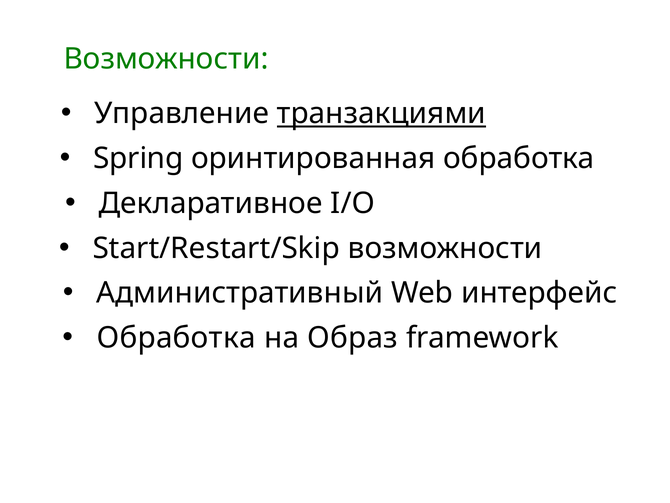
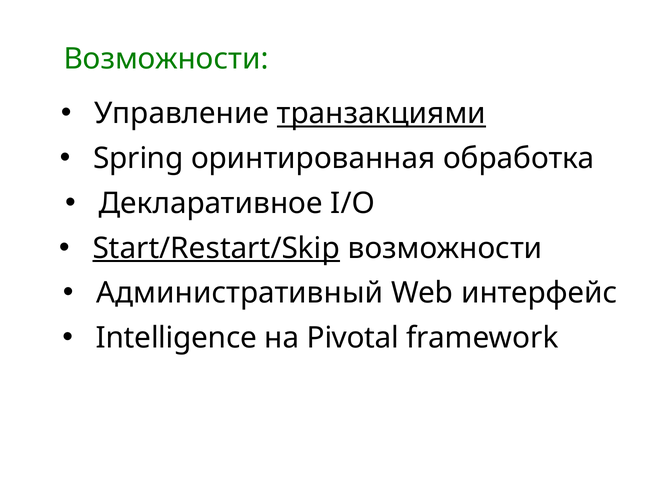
Start/Restart/Skip underline: none -> present (216, 248)
Обработка: Обработка -> Intelligence (176, 338)
Образ: Образ -> Pivotal (353, 338)
